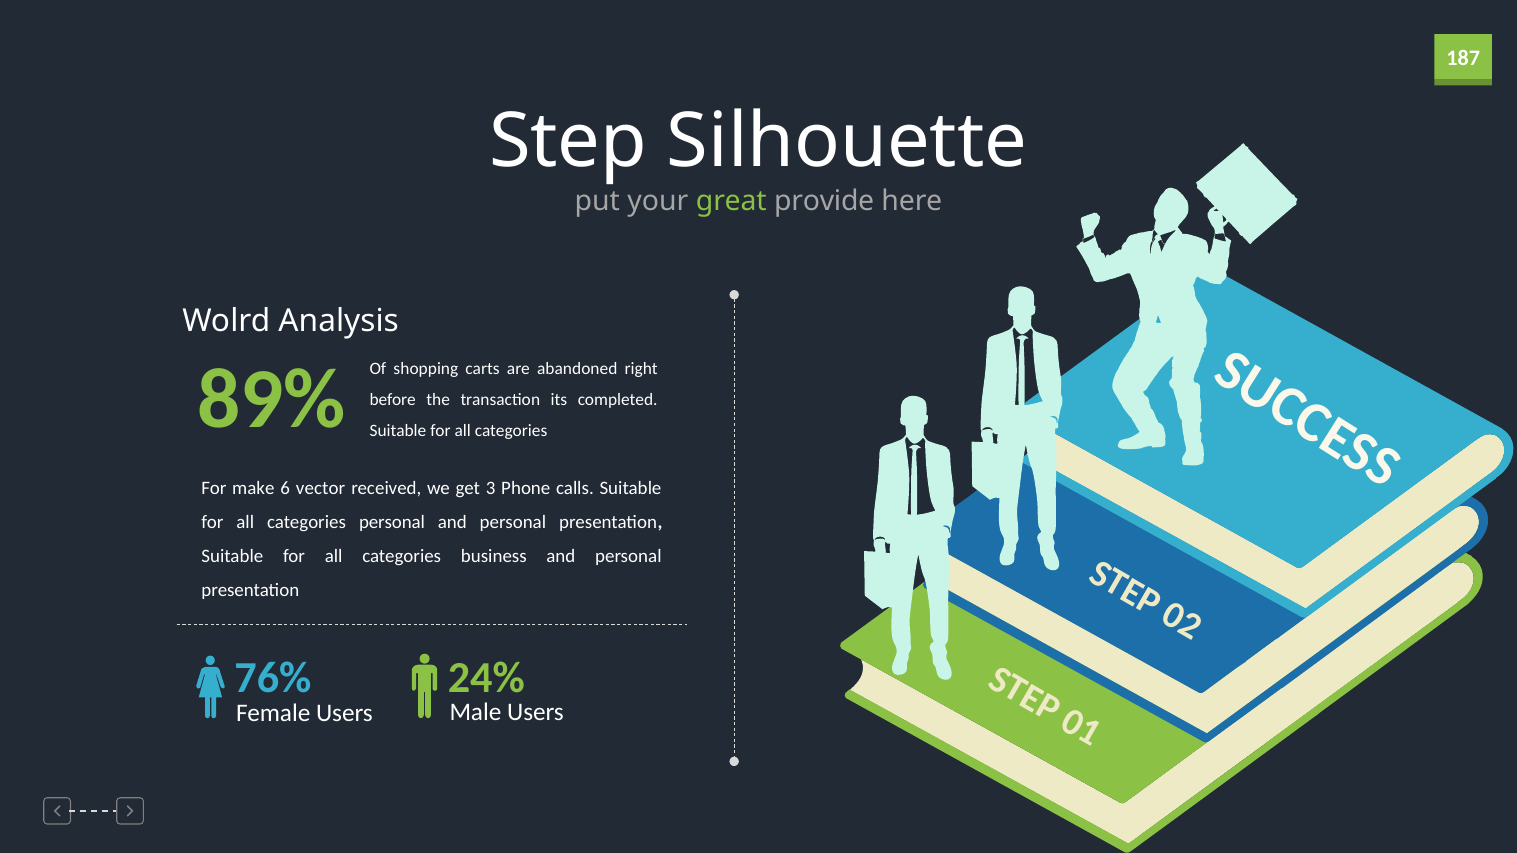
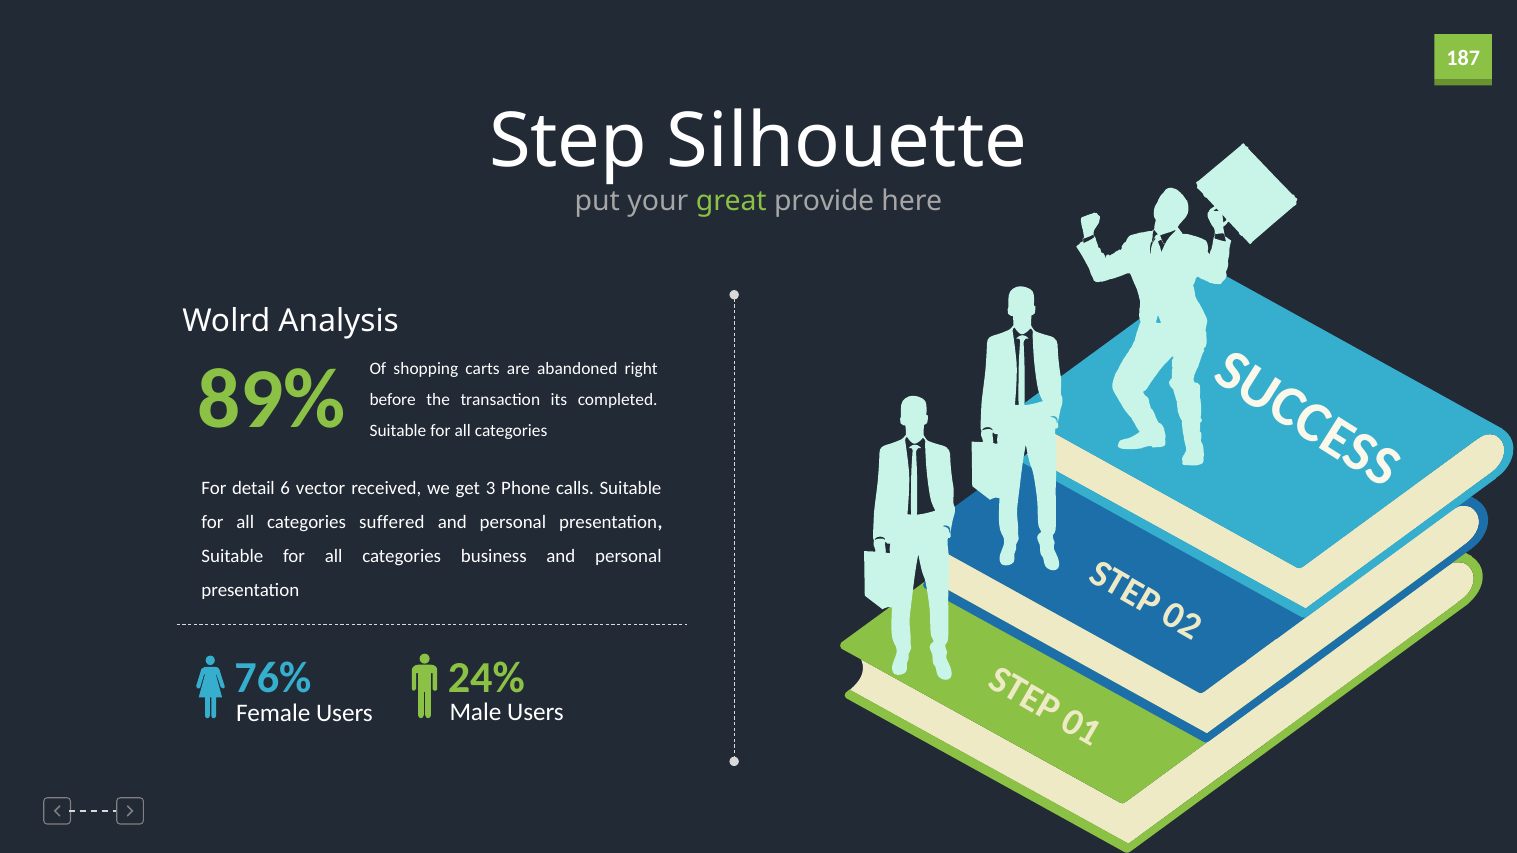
make: make -> detail (253, 488)
categories personal: personal -> suffered (392, 523)
